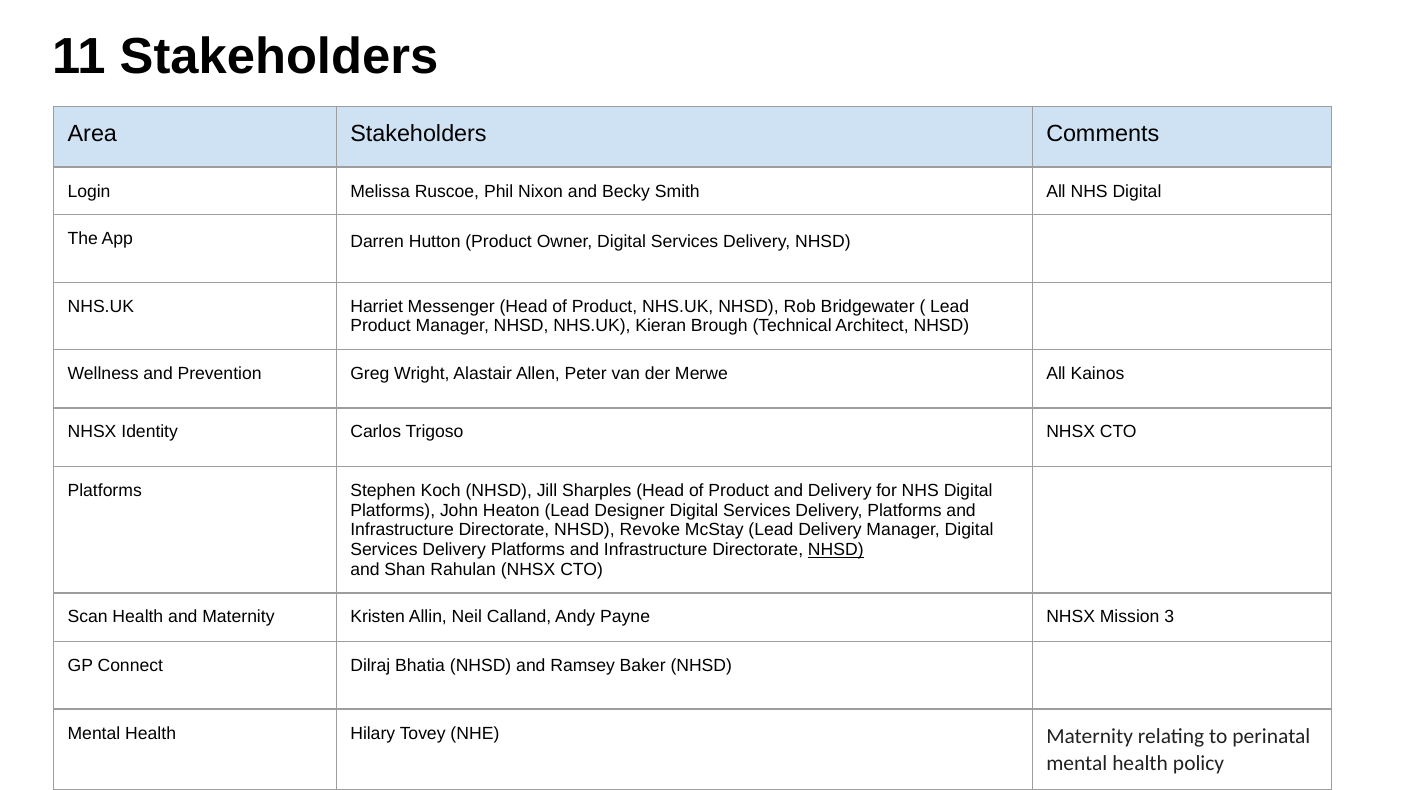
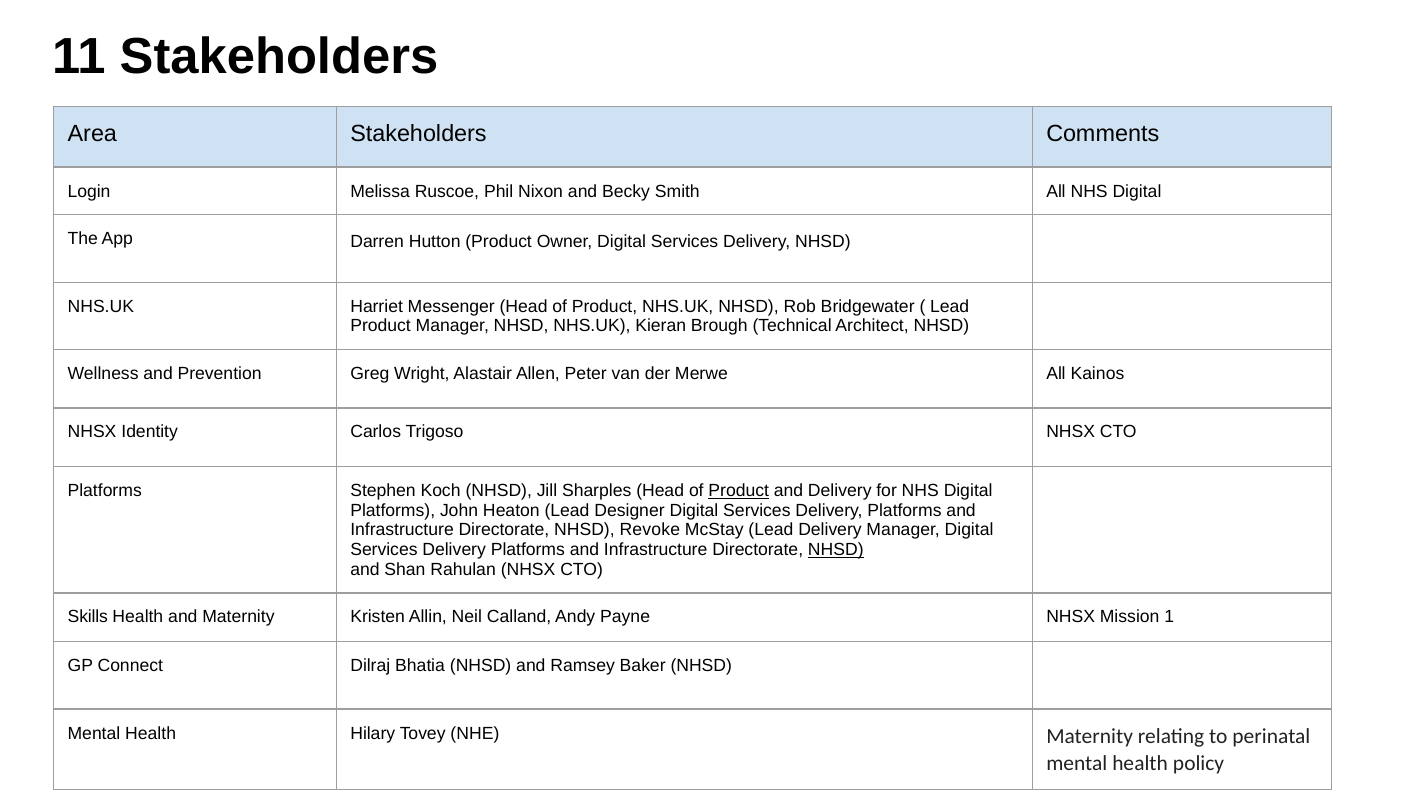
Product underline: none -> present (739, 491)
Scan: Scan -> Skills (88, 617)
3: 3 -> 1 (1169, 617)
